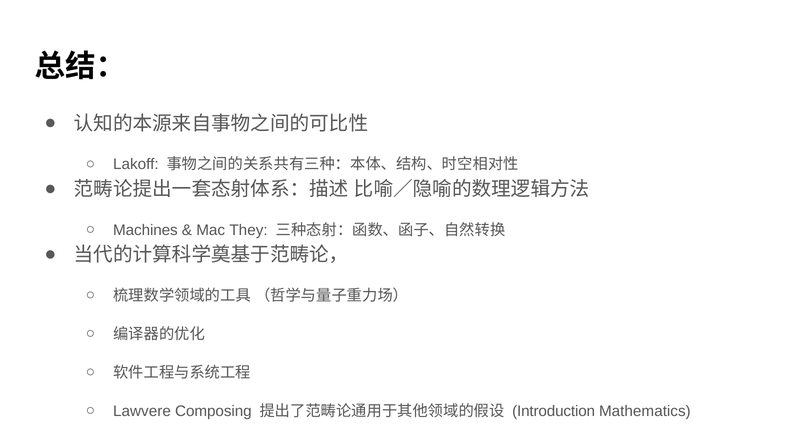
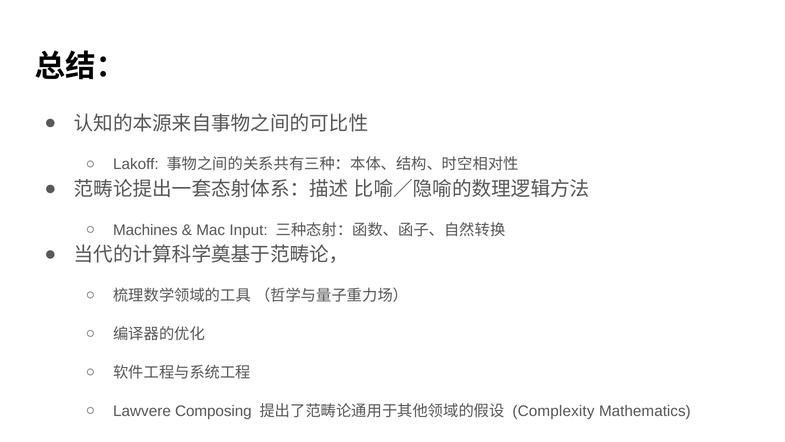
They: They -> Input (249, 230)
Introduction: Introduction -> Complexity (553, 411)
